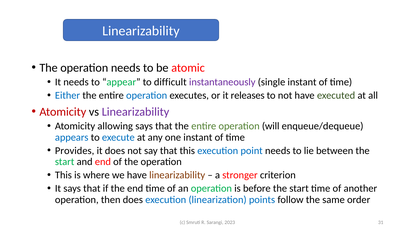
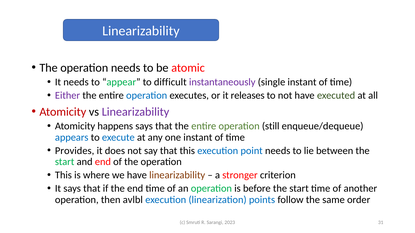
Either colour: blue -> purple (68, 96)
allowing: allowing -> happens (115, 126)
will: will -> still (271, 126)
then does: does -> avlbl (133, 200)
